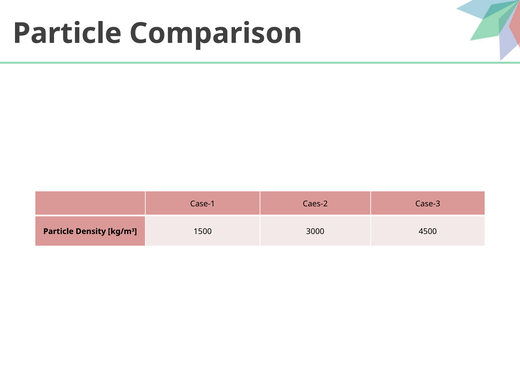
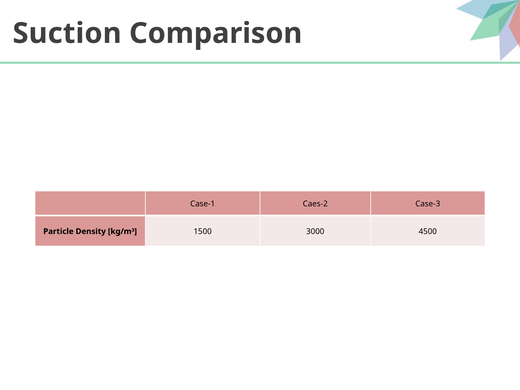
Particle: Particle -> Suction (67, 33)
